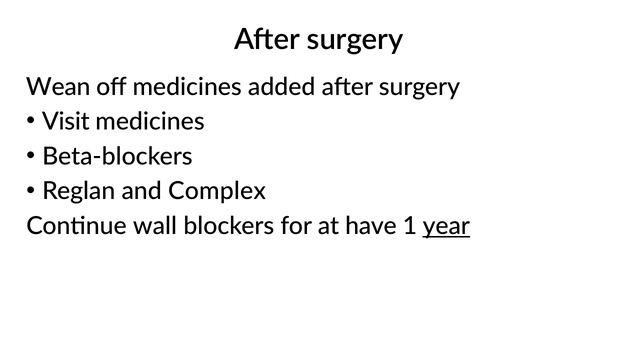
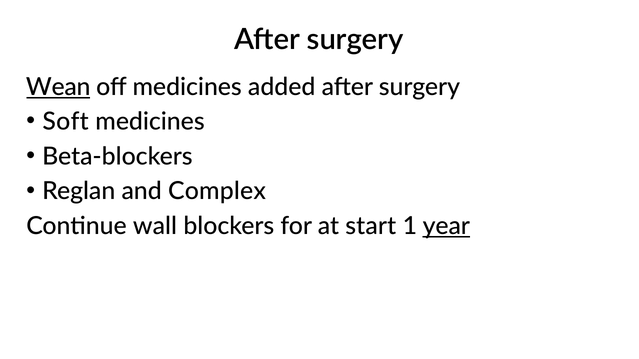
Wean underline: none -> present (58, 87)
Visit: Visit -> Soft (66, 122)
have: have -> start (371, 226)
